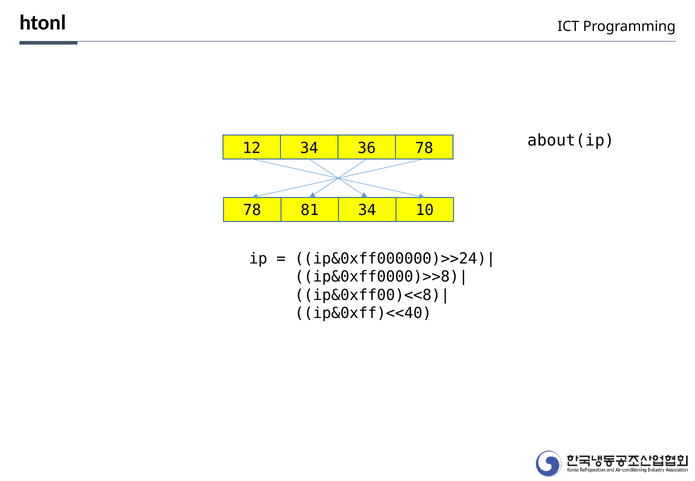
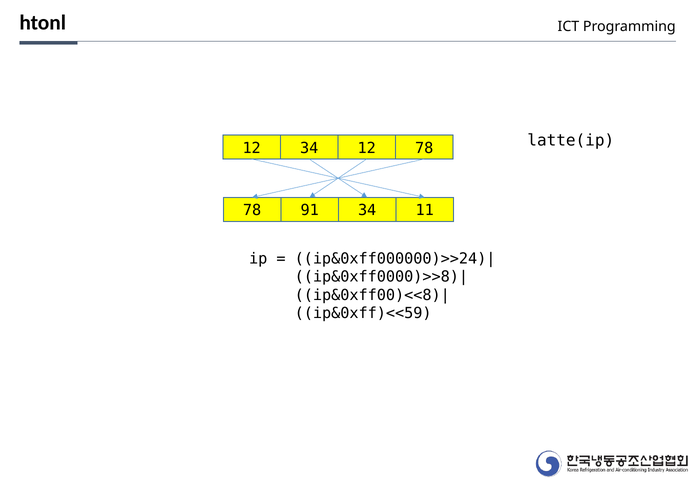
about(ip: about(ip -> latte(ip (571, 141)
34 36: 36 -> 12 (367, 148)
81: 81 -> 91 (310, 210)
10: 10 -> 11 (425, 210)
ip&0xff)<<40: ip&0xff)<<40 -> ip&0xff)<<59 (363, 314)
